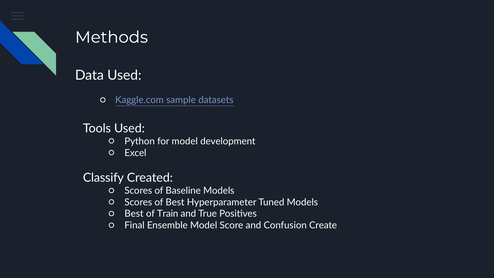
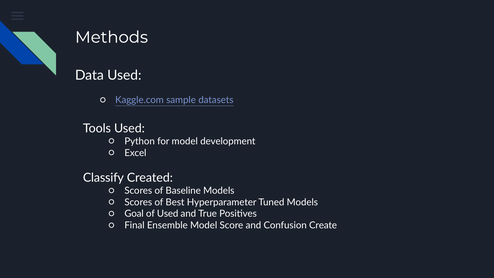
Best: Best -> Goal (134, 214)
of Train: Train -> Used (168, 214)
